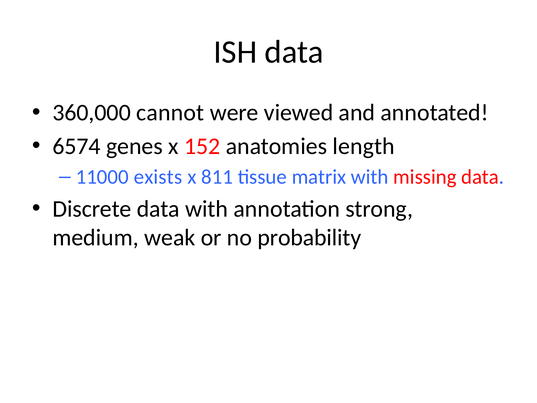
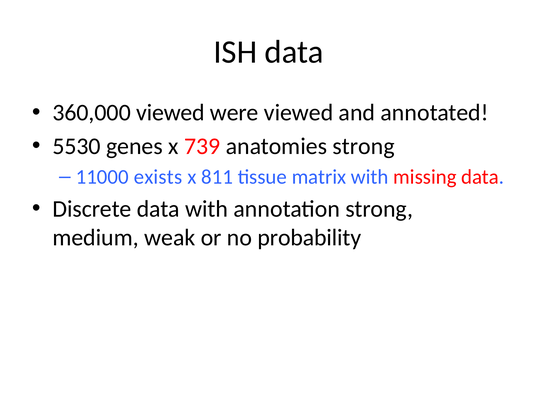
360,000 cannot: cannot -> viewed (170, 113)
6574: 6574 -> 5530 (77, 146)
152: 152 -> 739 (202, 146)
anatomies length: length -> strong (364, 146)
